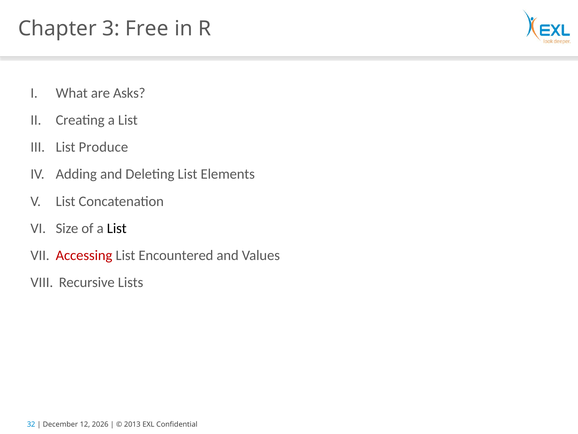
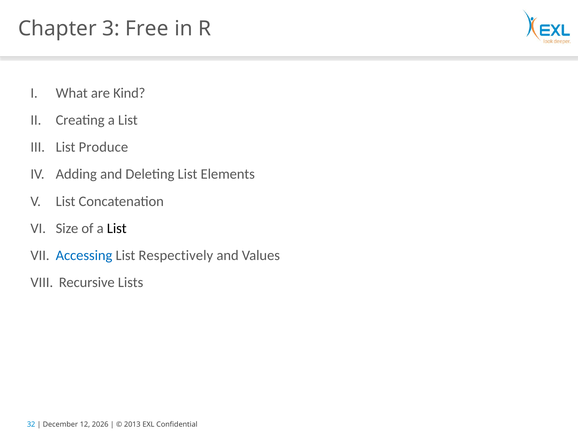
Asks: Asks -> Kind (129, 93)
Accessing colour: red -> blue (84, 255)
Encountered: Encountered -> Respectively (176, 255)
